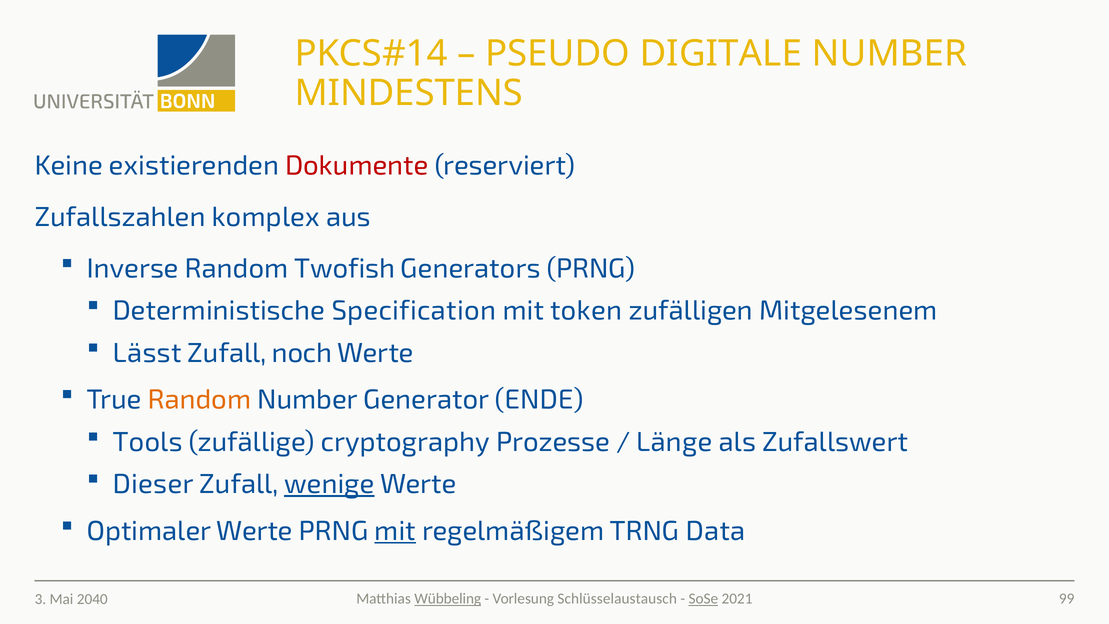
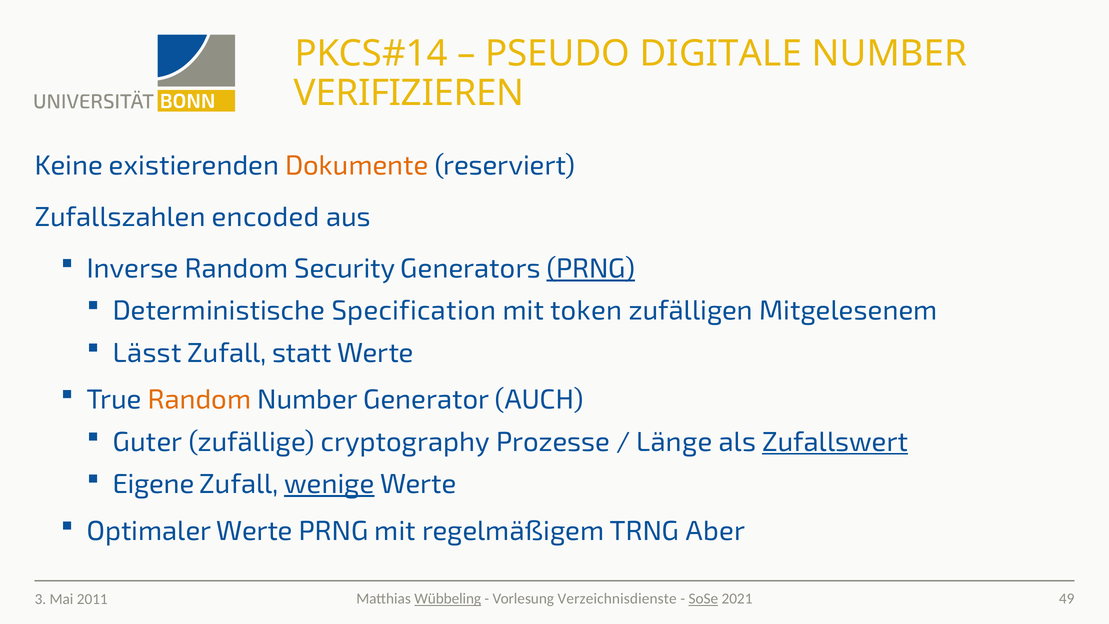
MINDESTENS: MINDESTENS -> VERIFIZIEREN (409, 93)
Dokumente colour: red -> orange (357, 166)
komplex: komplex -> encoded (266, 217)
Twofish: Twofish -> Security (345, 269)
PRNG underline: none -> present (591, 269)
noch: noch -> statt (302, 353)
ENDE: ENDE -> AUCH (539, 400)
Tools: Tools -> Guter (148, 442)
Zufallswert underline: none -> present (835, 442)
Dieser: Dieser -> Eigene (153, 484)
mit underline: present -> none (395, 531)
Data: Data -> Aber (716, 531)
Schlüsselaustausch: Schlüsselaustausch -> Verzeichnisdienste (617, 599)
99: 99 -> 49 (1067, 599)
2040: 2040 -> 2011 (92, 599)
